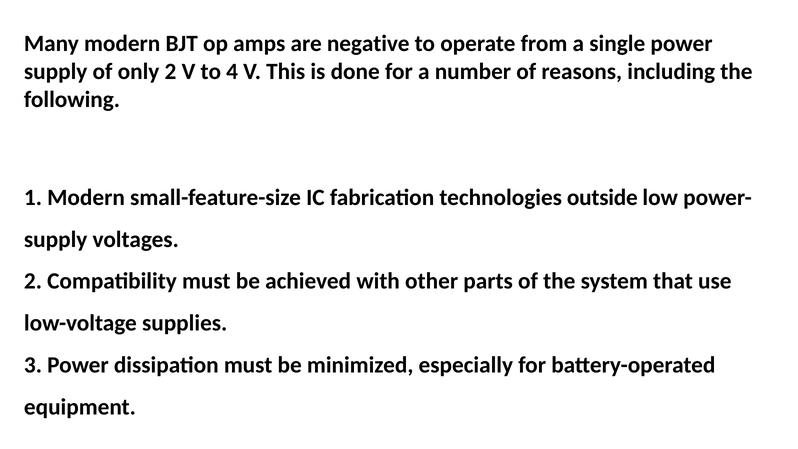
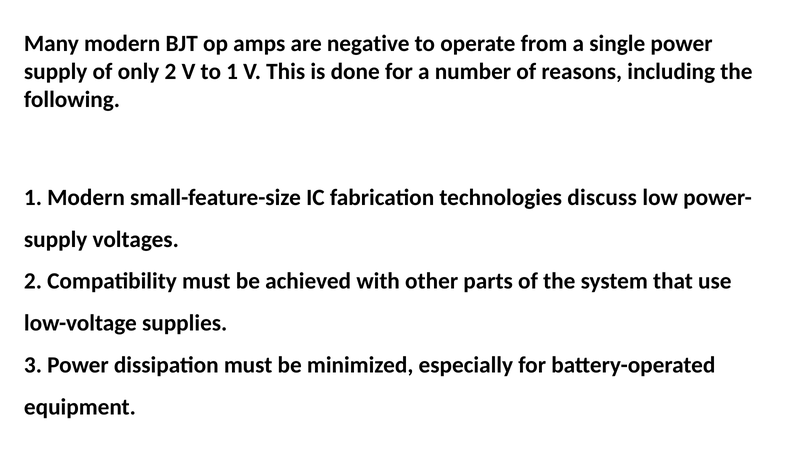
to 4: 4 -> 1 (232, 72)
outside: outside -> discuss (602, 197)
